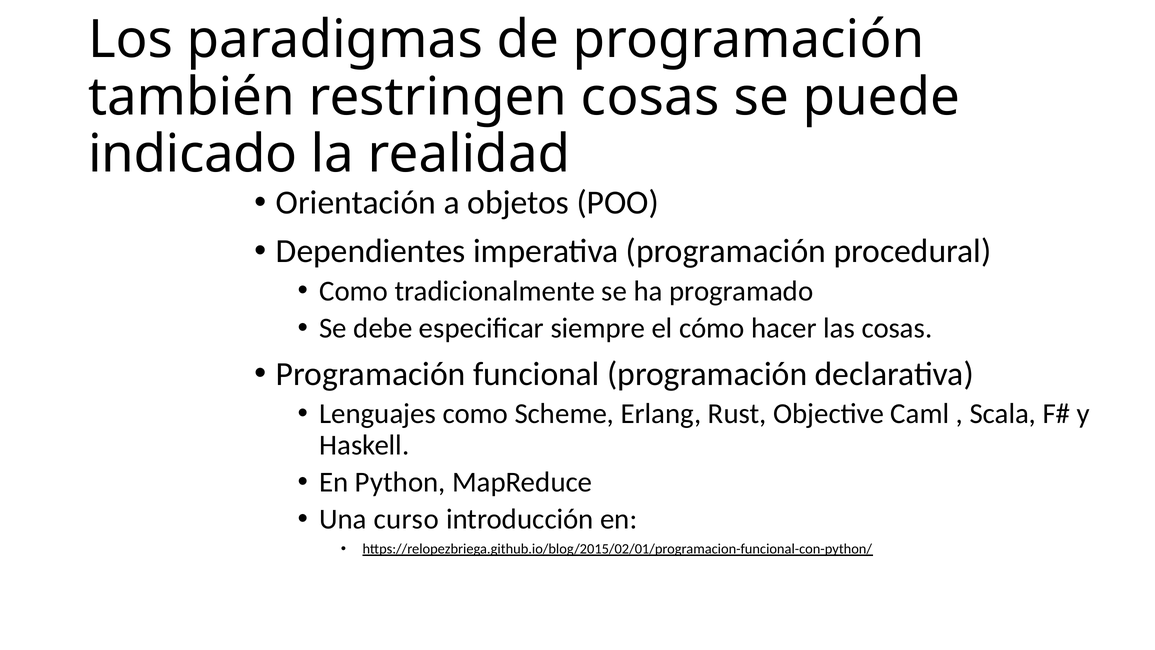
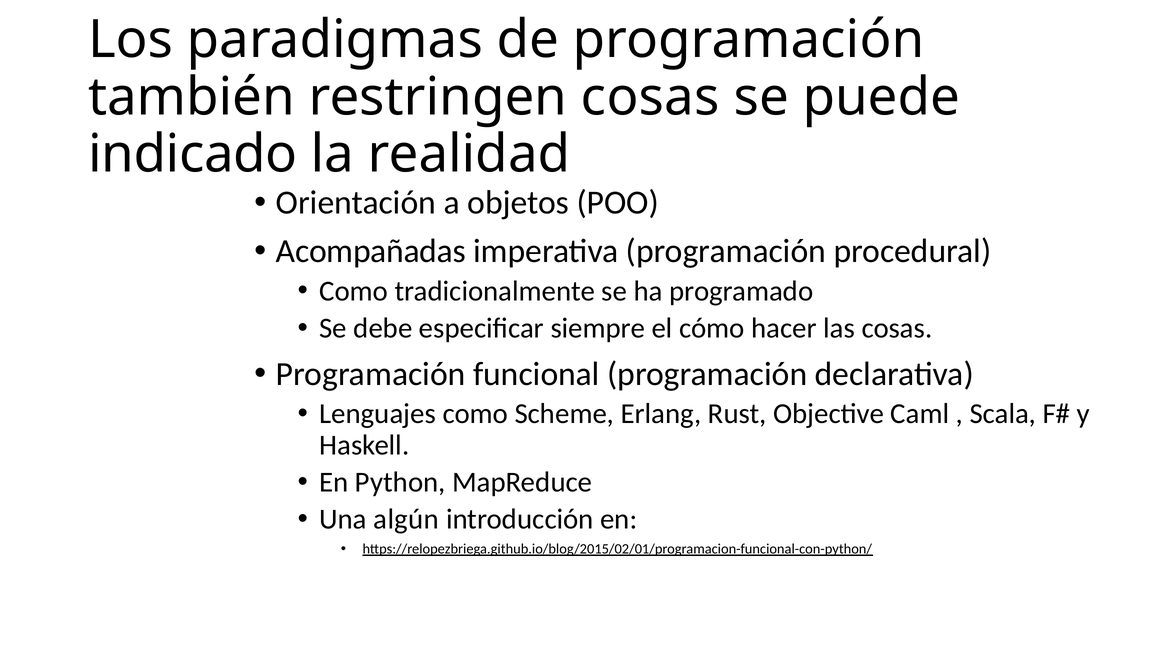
Dependientes: Dependientes -> Acompañadas (371, 251)
curso: curso -> algún (406, 519)
